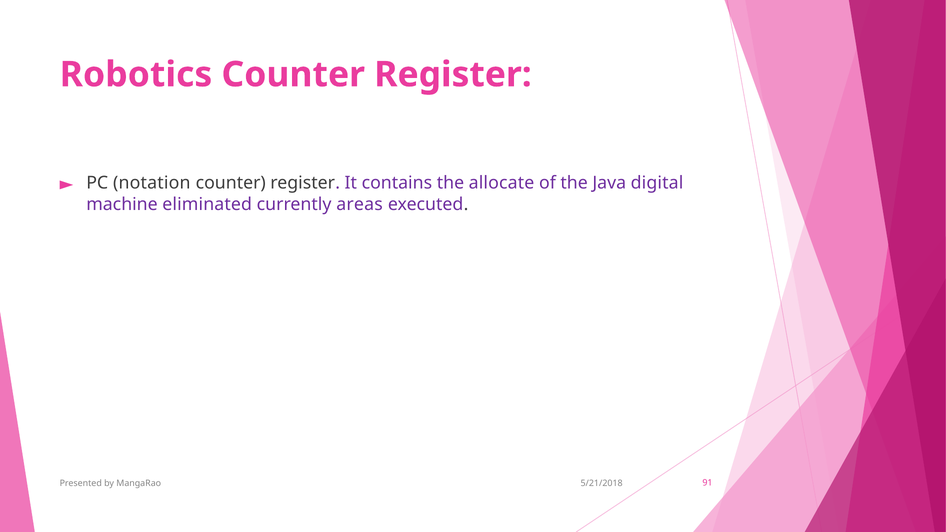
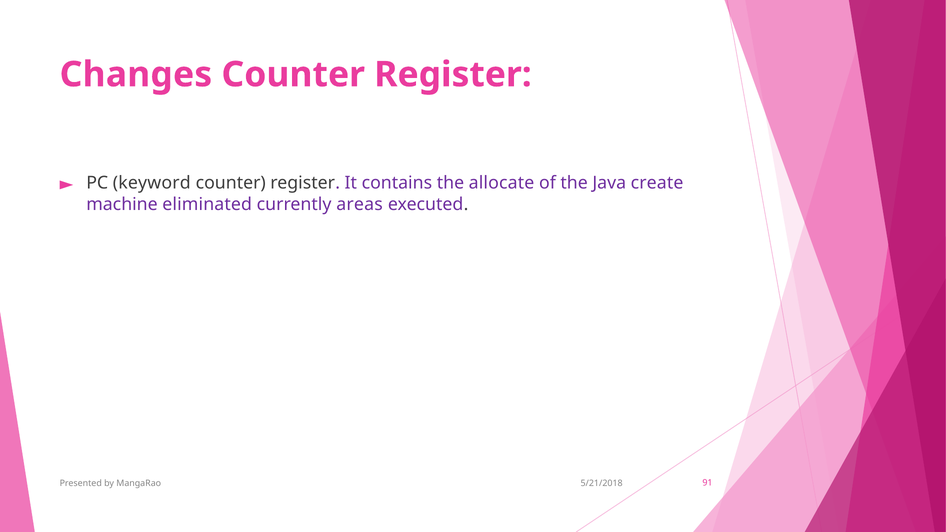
Robotics: Robotics -> Changes (136, 75)
notation: notation -> keyword (152, 183)
digital: digital -> create (657, 183)
